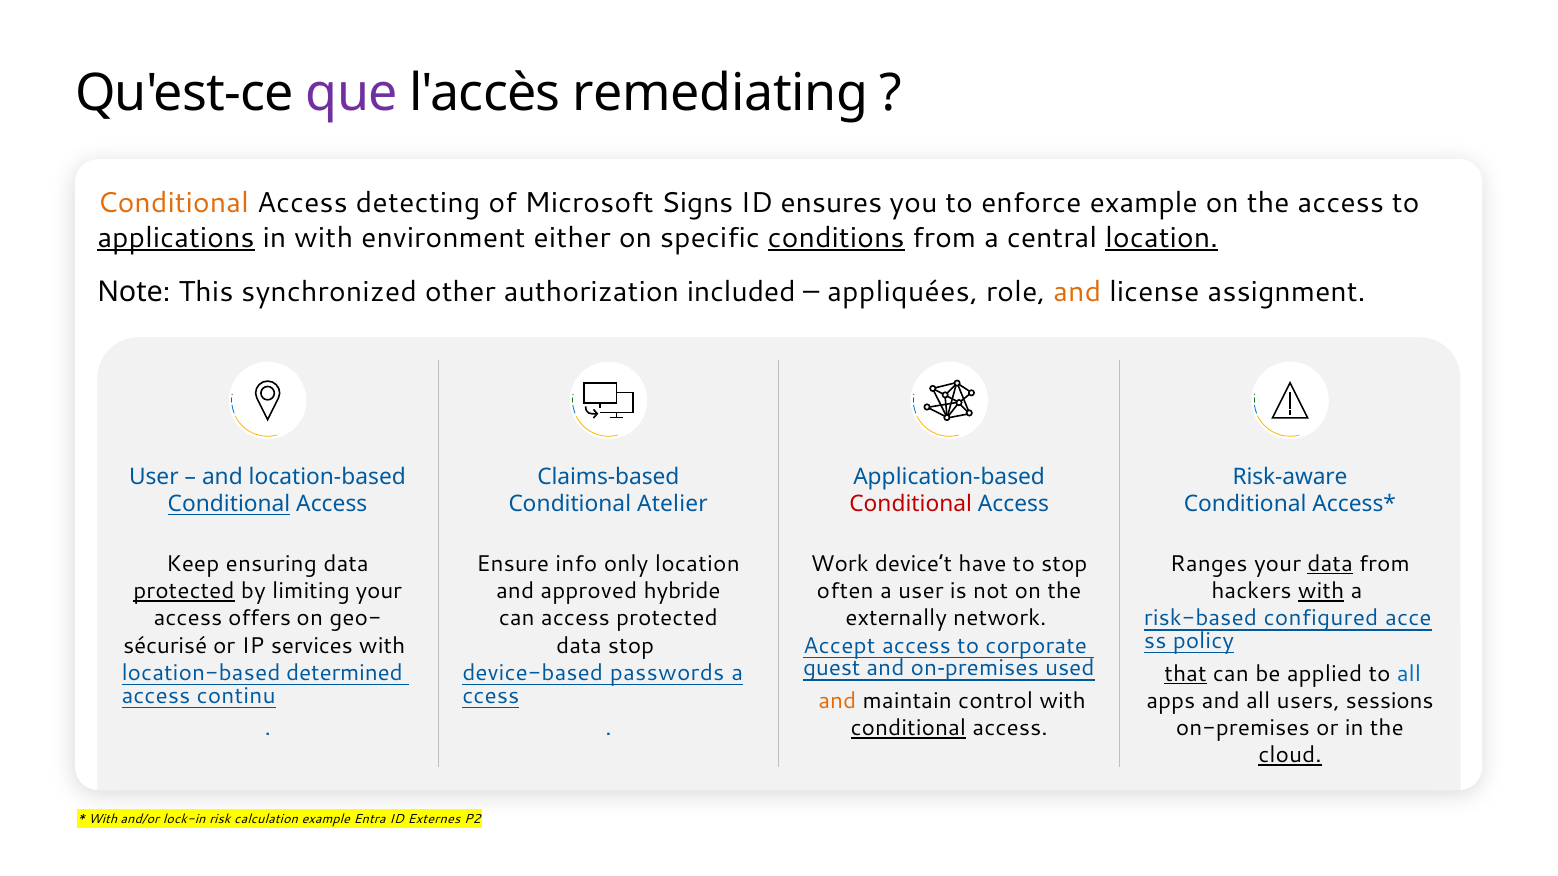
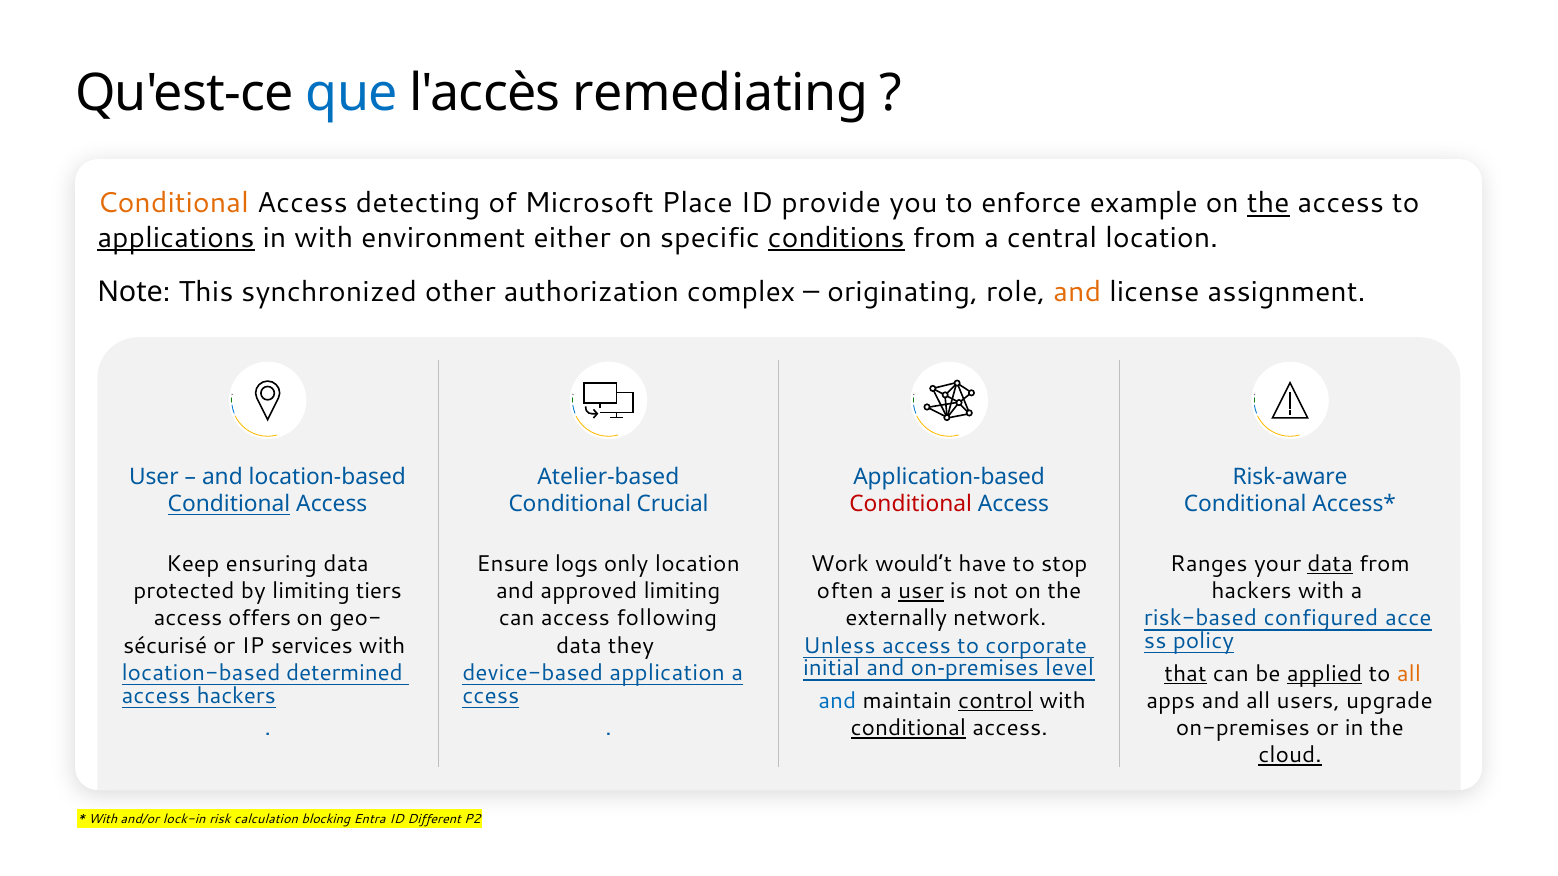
que colour: purple -> blue (352, 93)
Signs: Signs -> Place (697, 204)
ensures: ensures -> provide (831, 204)
the underline: none -> present (1268, 204)
location underline: present -> none (1162, 238)
included: included -> complex (741, 292)
appliquées: appliquées -> originating (903, 292)
Claims-based: Claims-based -> Atelier-based (608, 477)
Atelier: Atelier -> Crucial (673, 505)
info: info -> logs (576, 564)
device’t: device’t -> would’t (914, 564)
protected underline: present -> none (184, 591)
limiting your: your -> tiers (379, 591)
approved hybride: hybride -> limiting (682, 591)
user underline: none -> present (921, 591)
with underline: present -> none (1321, 591)
access protected: protected -> following (667, 619)
data stop: stop -> they (631, 646)
Accept: Accept -> Unless (839, 646)
guest: guest -> initial (832, 669)
used: used -> level (1070, 669)
passwords: passwords -> application (667, 673)
applied underline: none -> present (1325, 674)
all colour: blue -> orange (1409, 674)
access continu: continu -> hackers (236, 696)
and colour: orange -> blue (837, 701)
control underline: none -> present (996, 701)
sessions: sessions -> upgrade (1389, 701)
calculation example: example -> blocking (326, 820)
Externes: Externes -> Different (434, 820)
